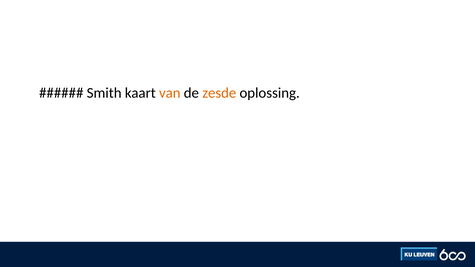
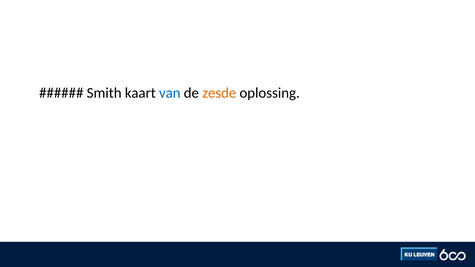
van colour: orange -> blue (170, 93)
